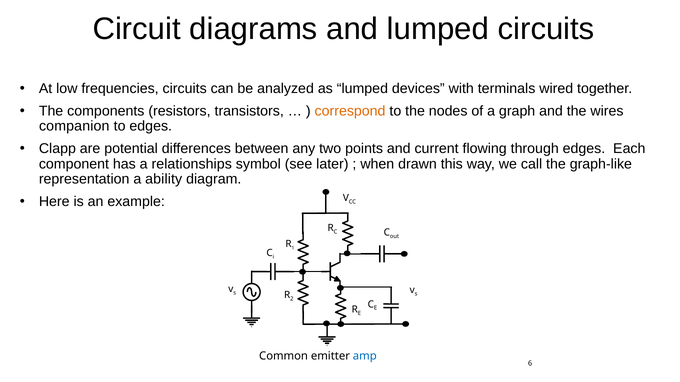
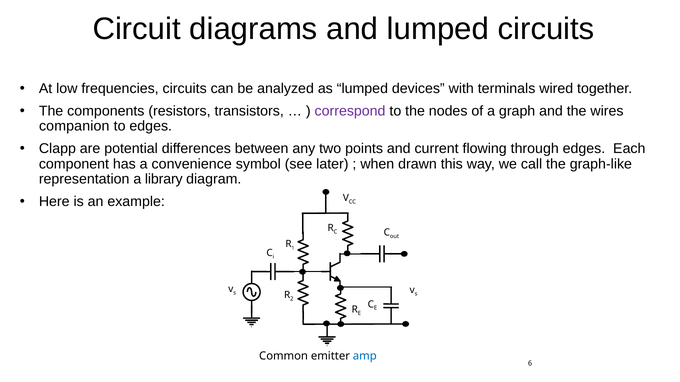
correspond colour: orange -> purple (350, 111)
relationships: relationships -> convenience (192, 164)
ability: ability -> library (164, 179)
